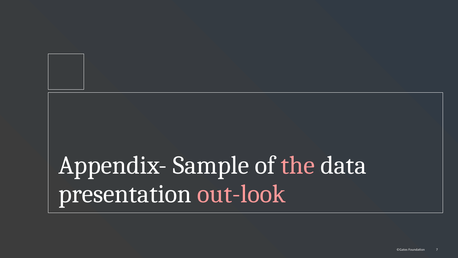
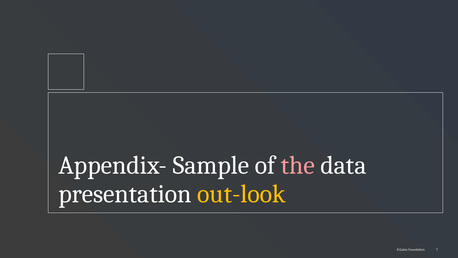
out-look colour: pink -> yellow (242, 194)
